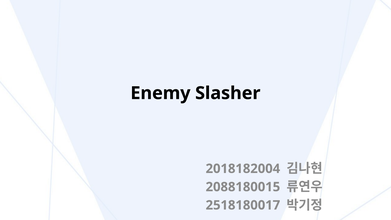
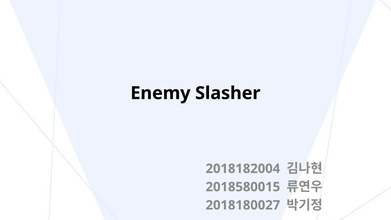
2088180015: 2088180015 -> 2018580015 (243, 187)
2518180017: 2518180017 -> 2018180027 (243, 205)
